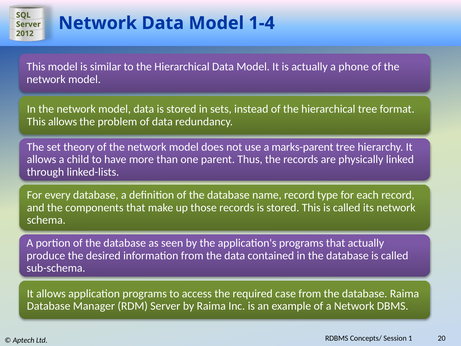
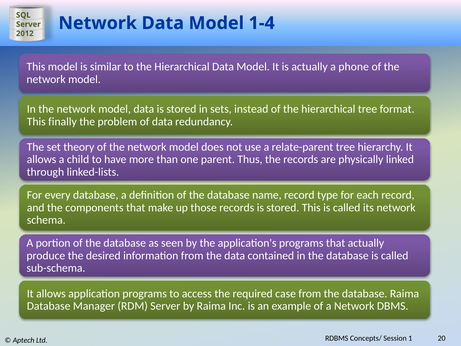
This allows: allows -> finally (63, 122)
marks-parent: marks-parent -> relate-parent (302, 147)
